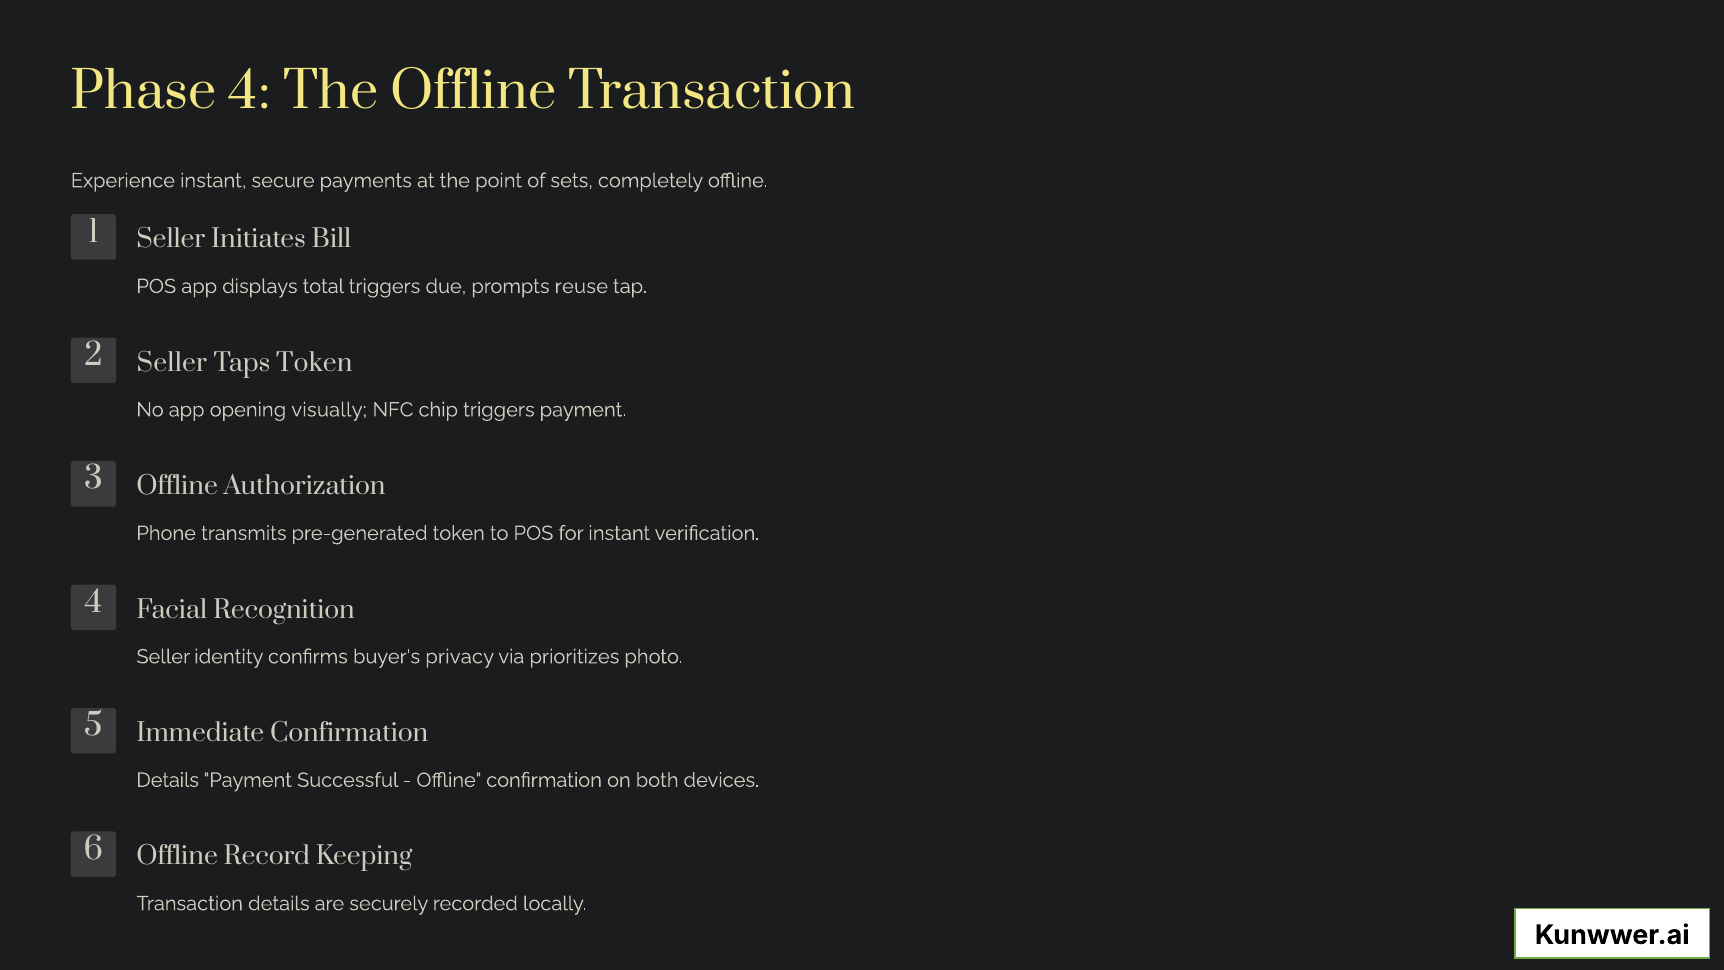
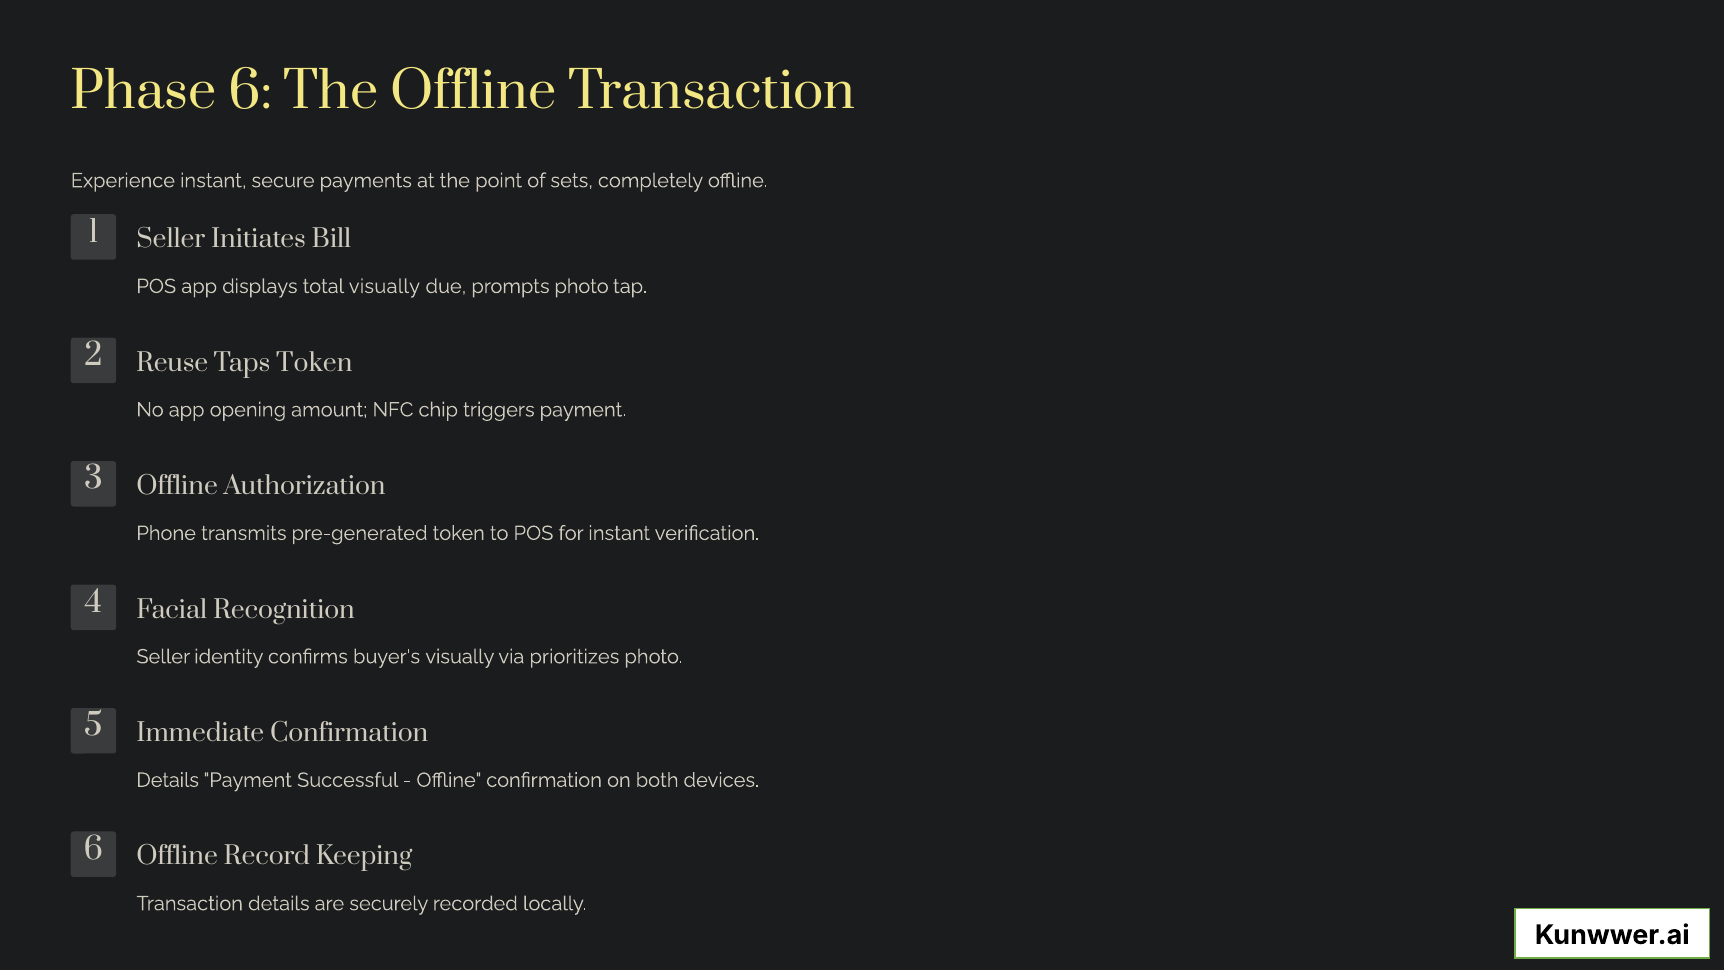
Phase 4: 4 -> 6 (251, 92)
total triggers: triggers -> visually (384, 286)
prompts reuse: reuse -> photo (582, 286)
2 Seller: Seller -> Reuse (172, 363)
visually: visually -> amount (329, 410)
buyer's privacy: privacy -> visually (460, 657)
